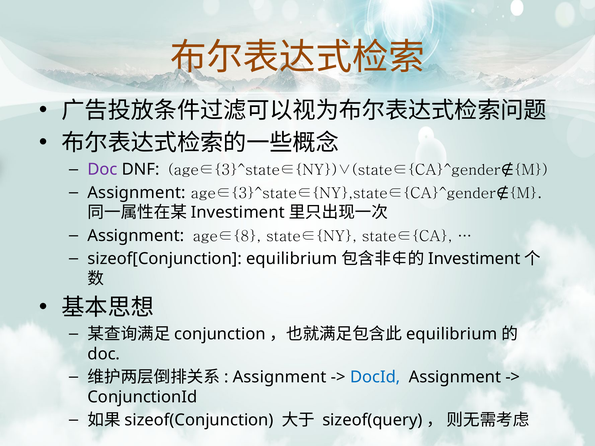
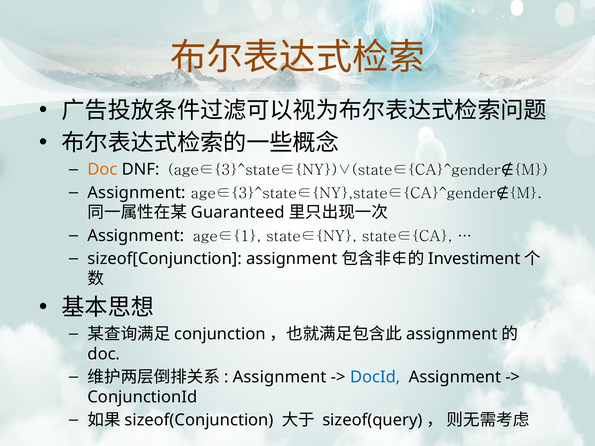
Doc colour: purple -> orange (103, 170)
Investiment: Investiment -> Guaranteed (238, 213)
age∈{8: age∈{8 -> age∈{1 (227, 236)
sizeof[Conjunction equilibrium: equilibrium -> assignment (292, 259)
equilibrium: equilibrium -> assignment (452, 334)
